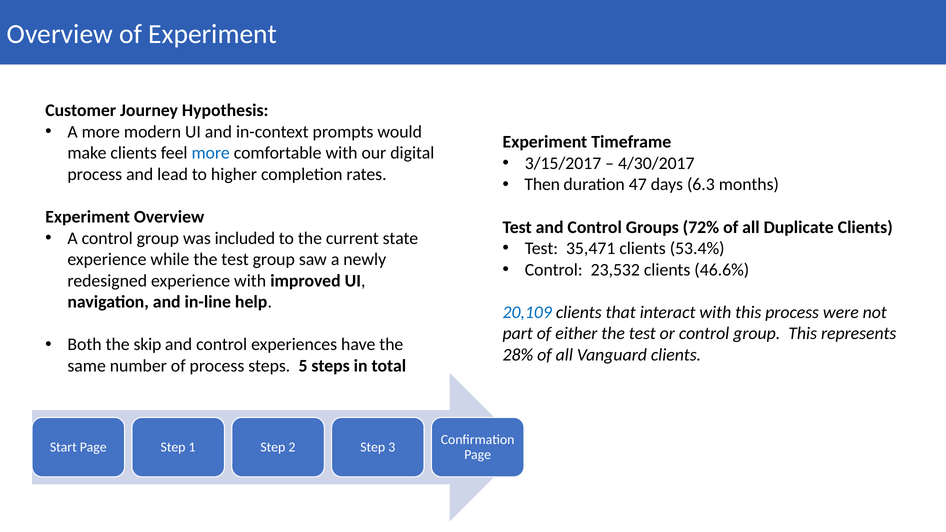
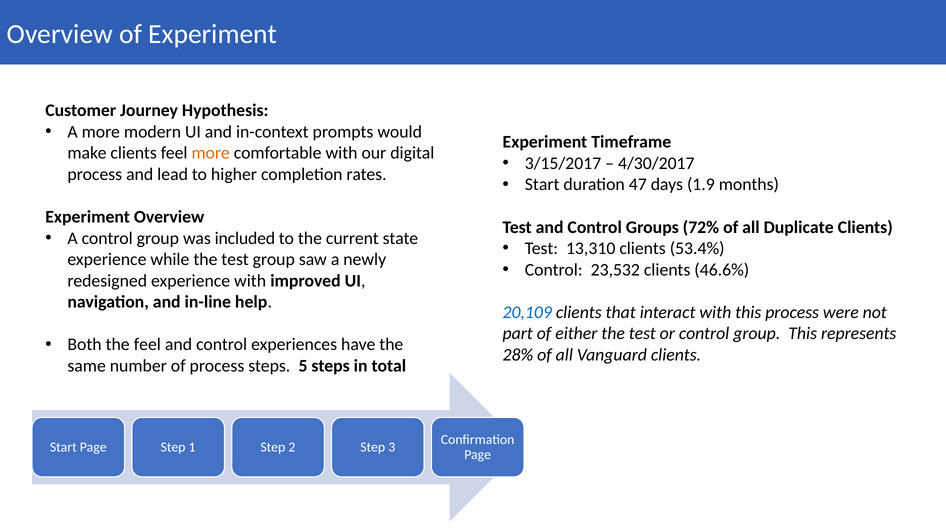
more colour: blue -> orange (211, 153)
Then: Then -> Start (542, 185)
6.3: 6.3 -> 1.9 (701, 185)
35,471: 35,471 -> 13,310 (591, 249)
the skip: skip -> feel (147, 345)
